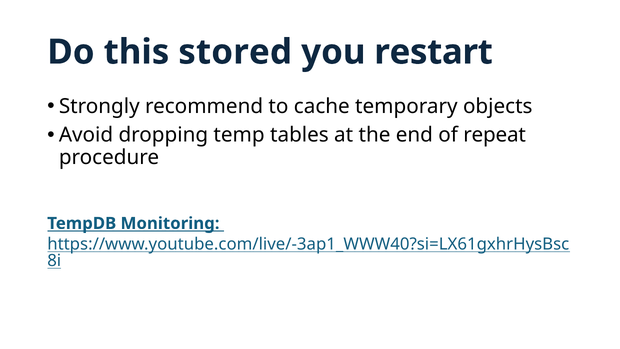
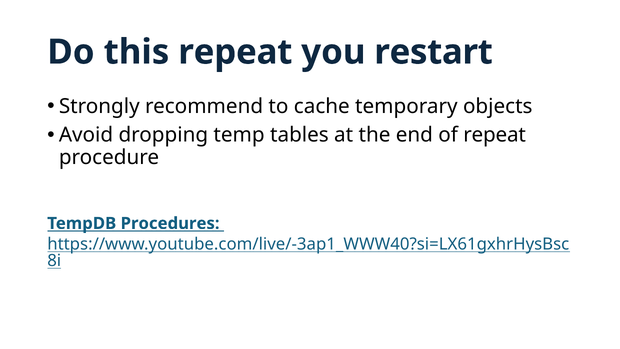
this stored: stored -> repeat (235, 52)
Monitoring: Monitoring -> Procedures (170, 223)
